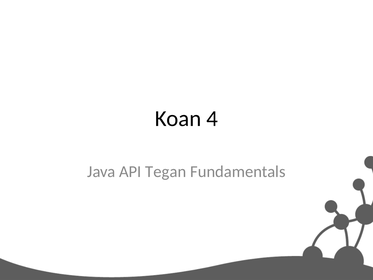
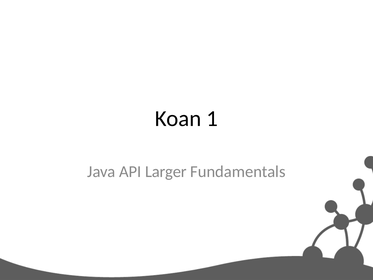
4: 4 -> 1 (212, 118)
Tegan: Tegan -> Larger (166, 171)
